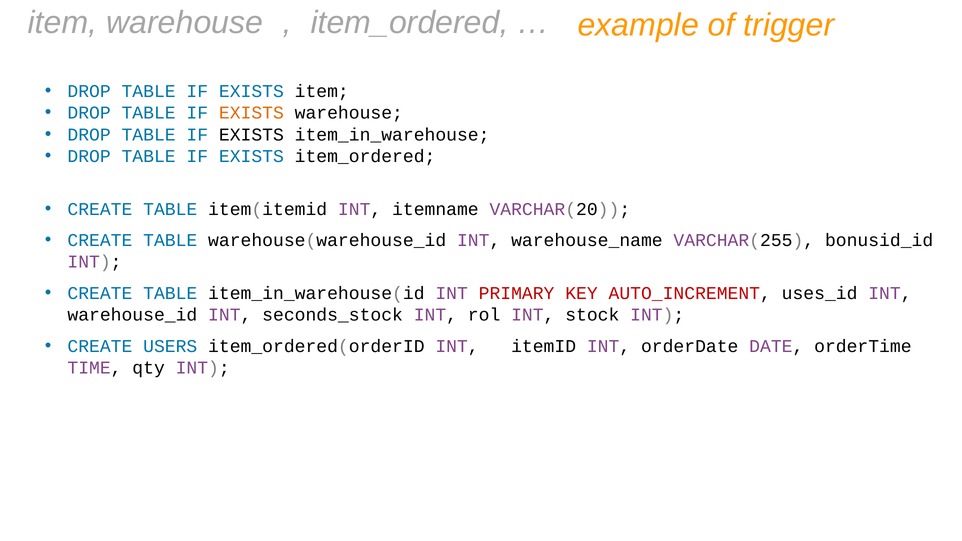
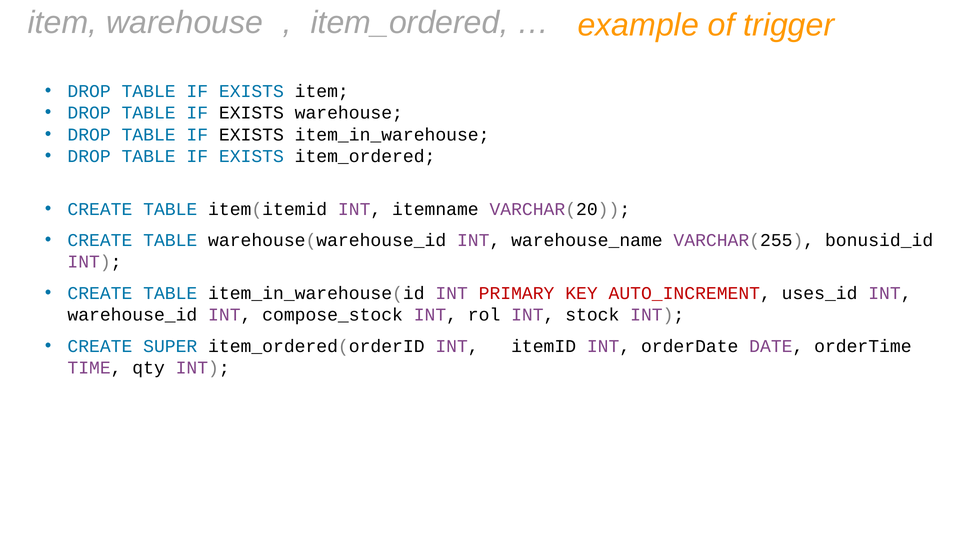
EXISTS colour: orange -> black (251, 113)
seconds_stock: seconds_stock -> compose_stock (333, 315)
USERS: USERS -> SUPER (170, 346)
